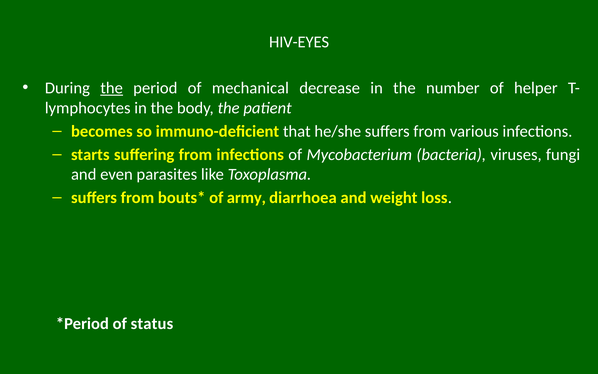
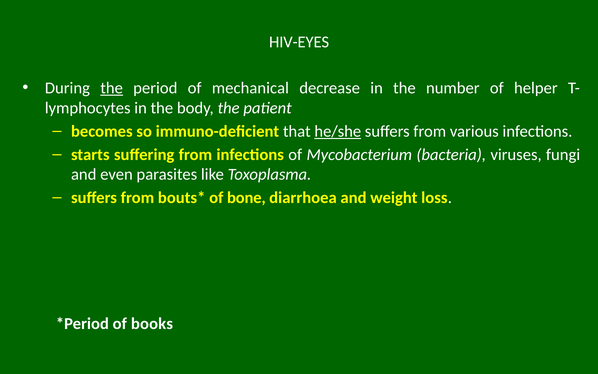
he/she underline: none -> present (338, 131)
army: army -> bone (246, 198)
status: status -> books (152, 323)
